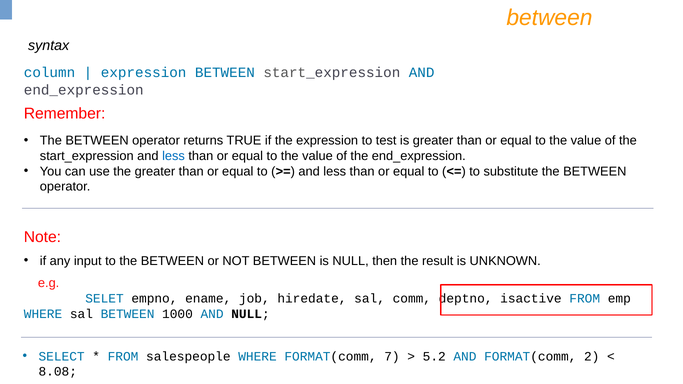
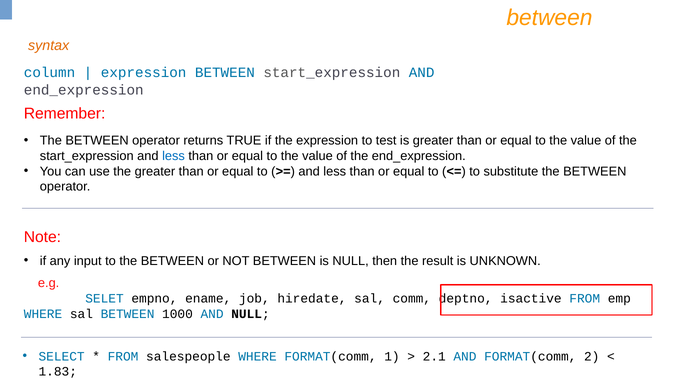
syntax colour: black -> orange (49, 46)
7: 7 -> 1 (392, 356)
5.2: 5.2 -> 2.1 (434, 356)
8.08: 8.08 -> 1.83 (58, 372)
